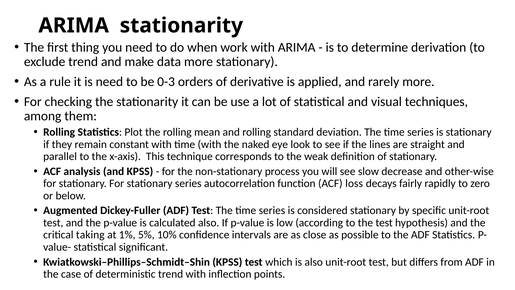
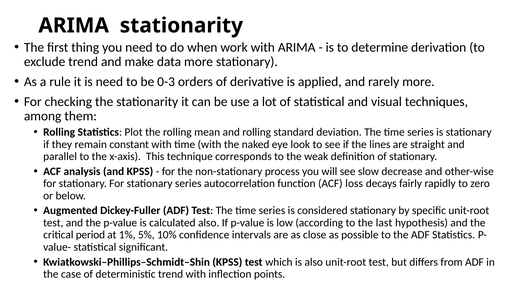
the test: test -> last (384, 222)
taking: taking -> period (90, 235)
